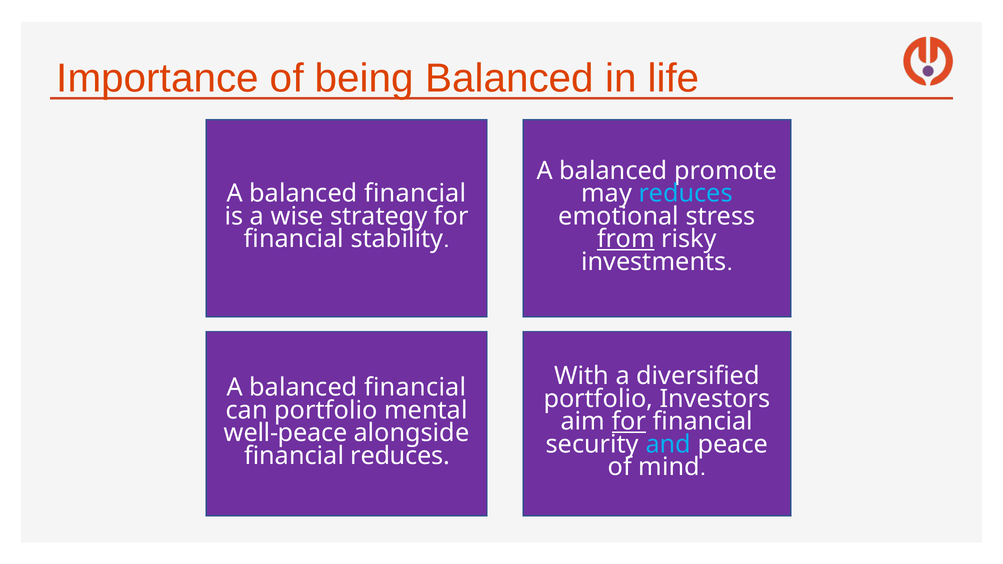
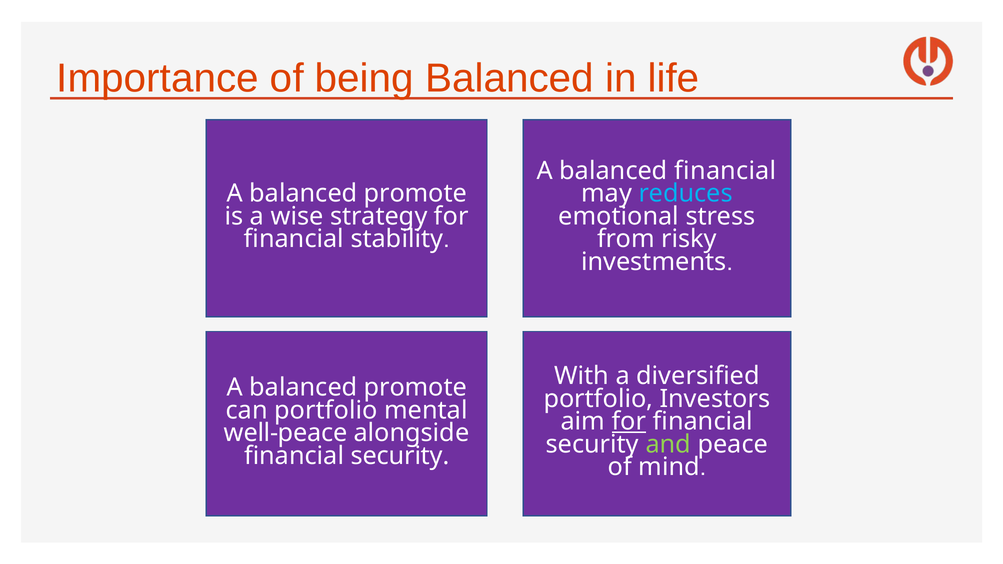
balanced promote: promote -> financial (725, 171)
financial: financial -> promote (415, 194)
from underline: present -> none (626, 239)
financial: financial -> promote (415, 388)
and colour: light blue -> light green (668, 444)
reduces: reduces -> security (400, 456)
